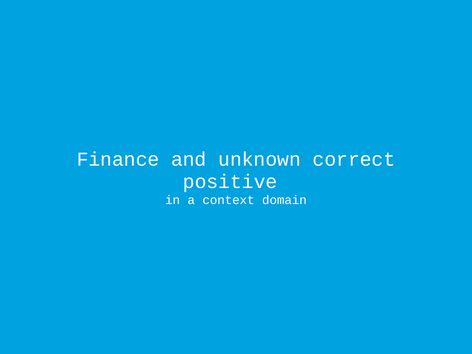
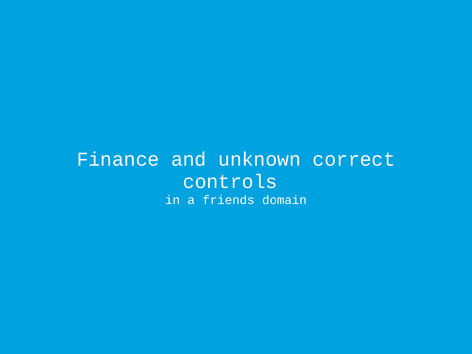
positive: positive -> controls (230, 182)
context: context -> friends (229, 200)
